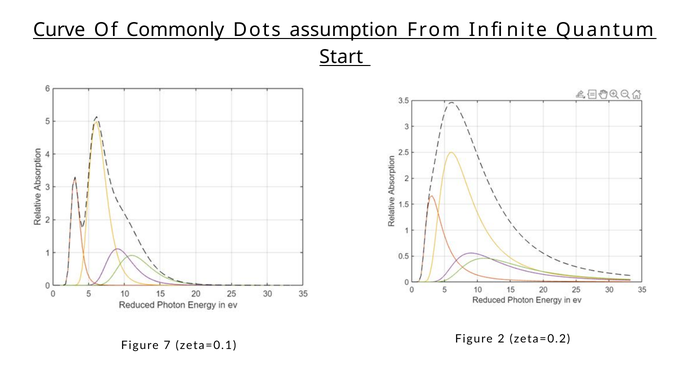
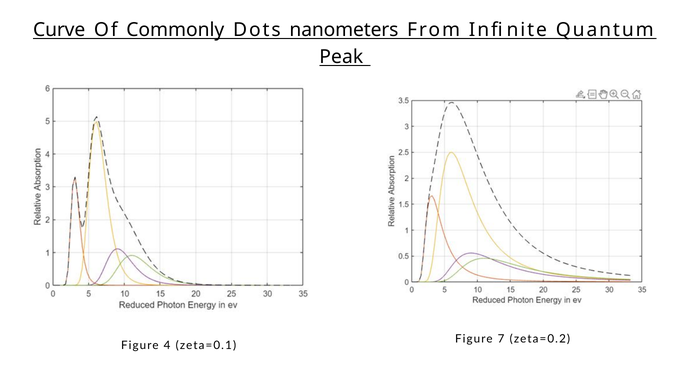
assumption: assumption -> nanometers (344, 30)
Start: Start -> Peak (341, 57)
2: 2 -> 7 (501, 339)
7: 7 -> 4 (167, 346)
